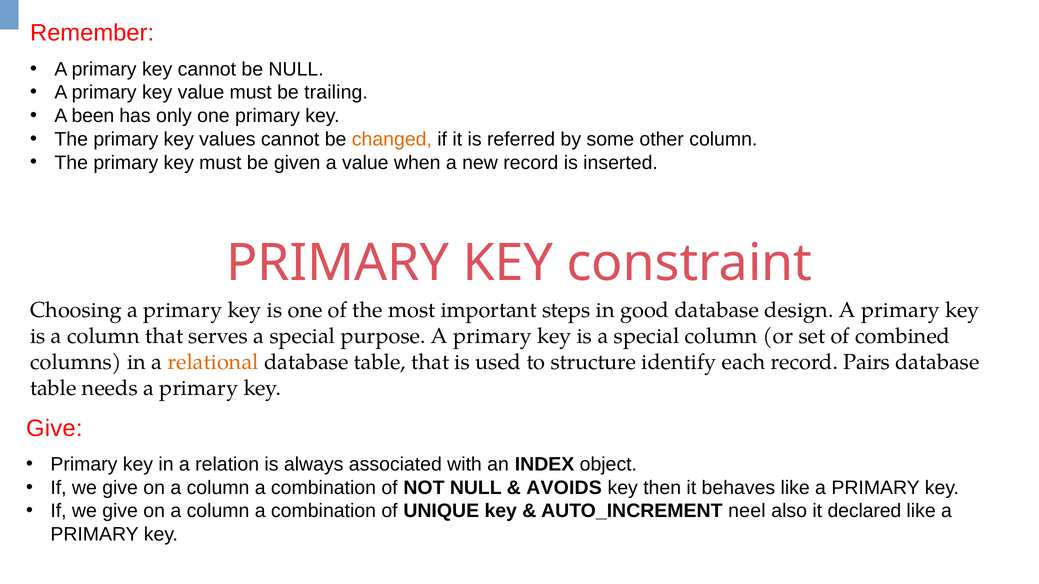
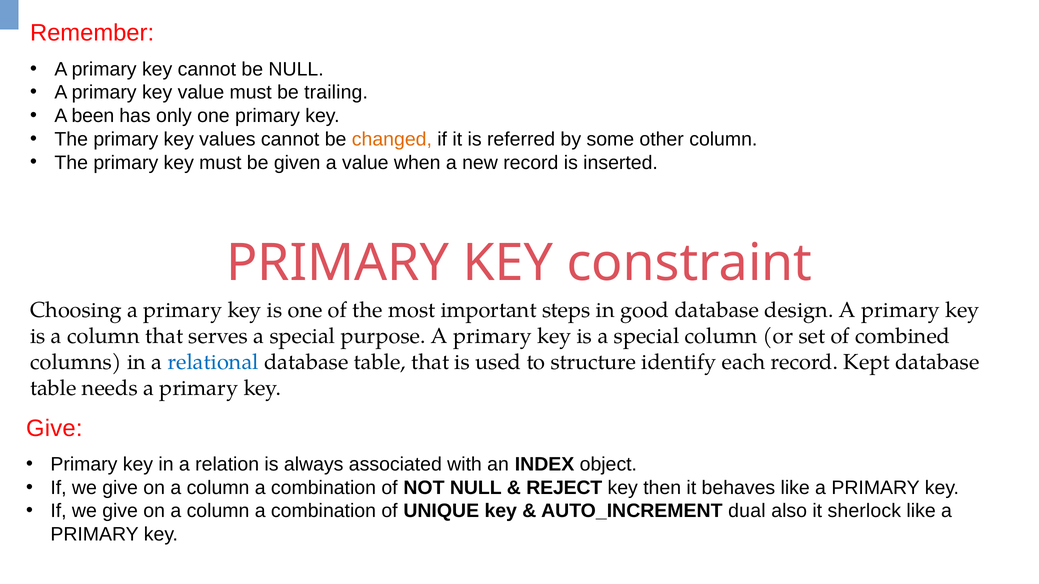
relational colour: orange -> blue (213, 363)
Pairs: Pairs -> Kept (867, 363)
AVOIDS: AVOIDS -> REJECT (564, 488)
neel: neel -> dual (747, 511)
declared: declared -> sherlock (864, 511)
